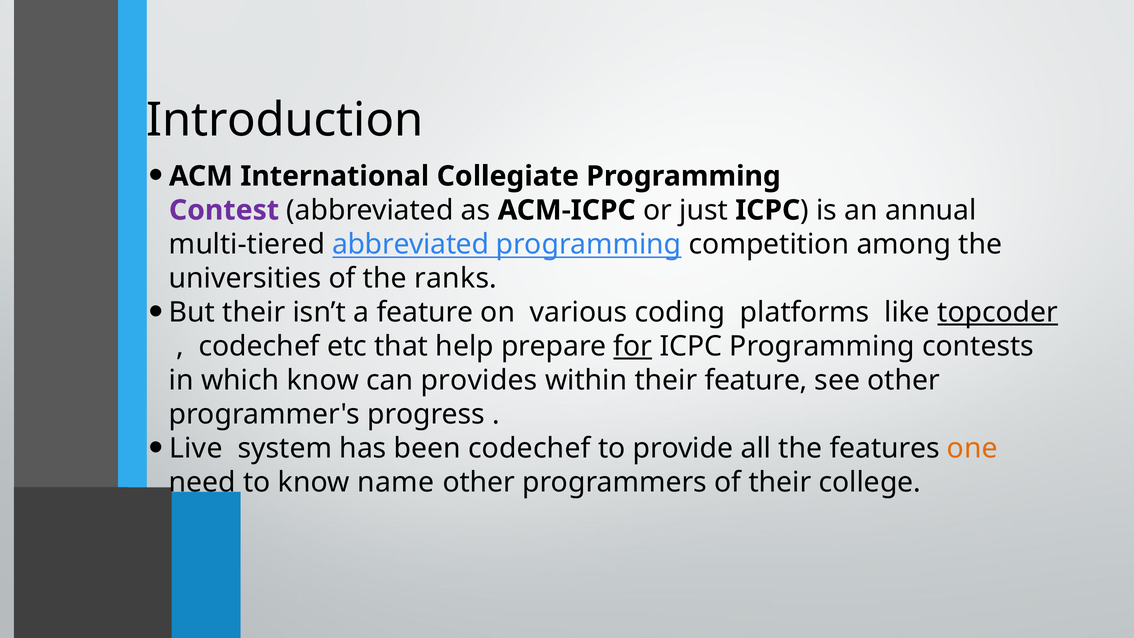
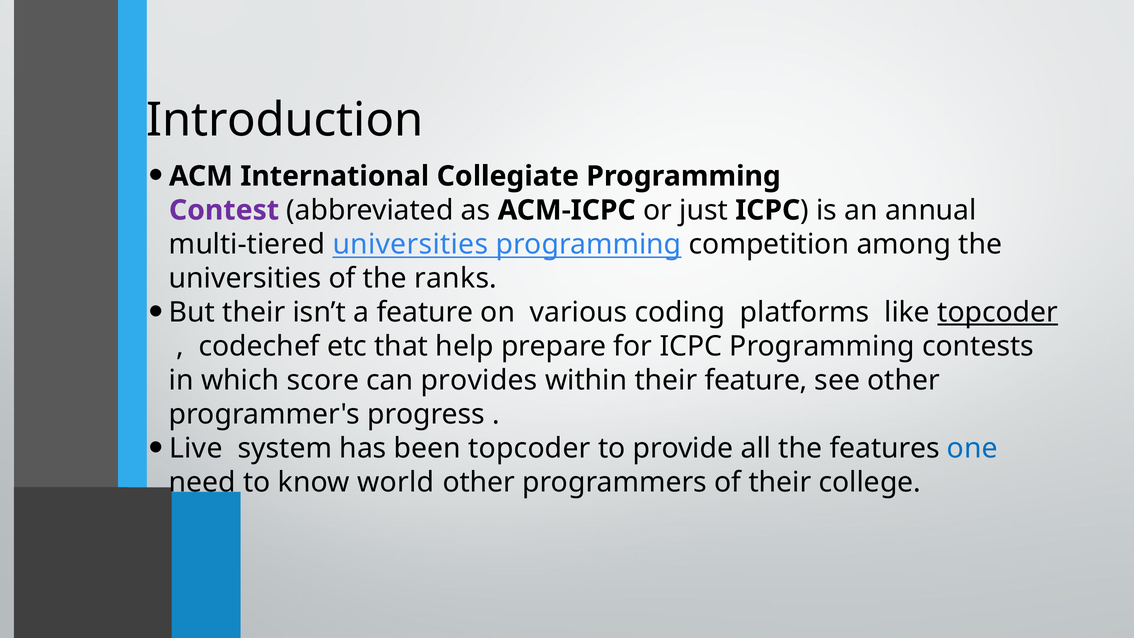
multi-tiered abbreviated: abbreviated -> universities (410, 244)
for underline: present -> none (633, 346)
which know: know -> score (323, 380)
been codechef: codechef -> topcoder (529, 448)
one colour: orange -> blue (972, 448)
name: name -> world (396, 482)
